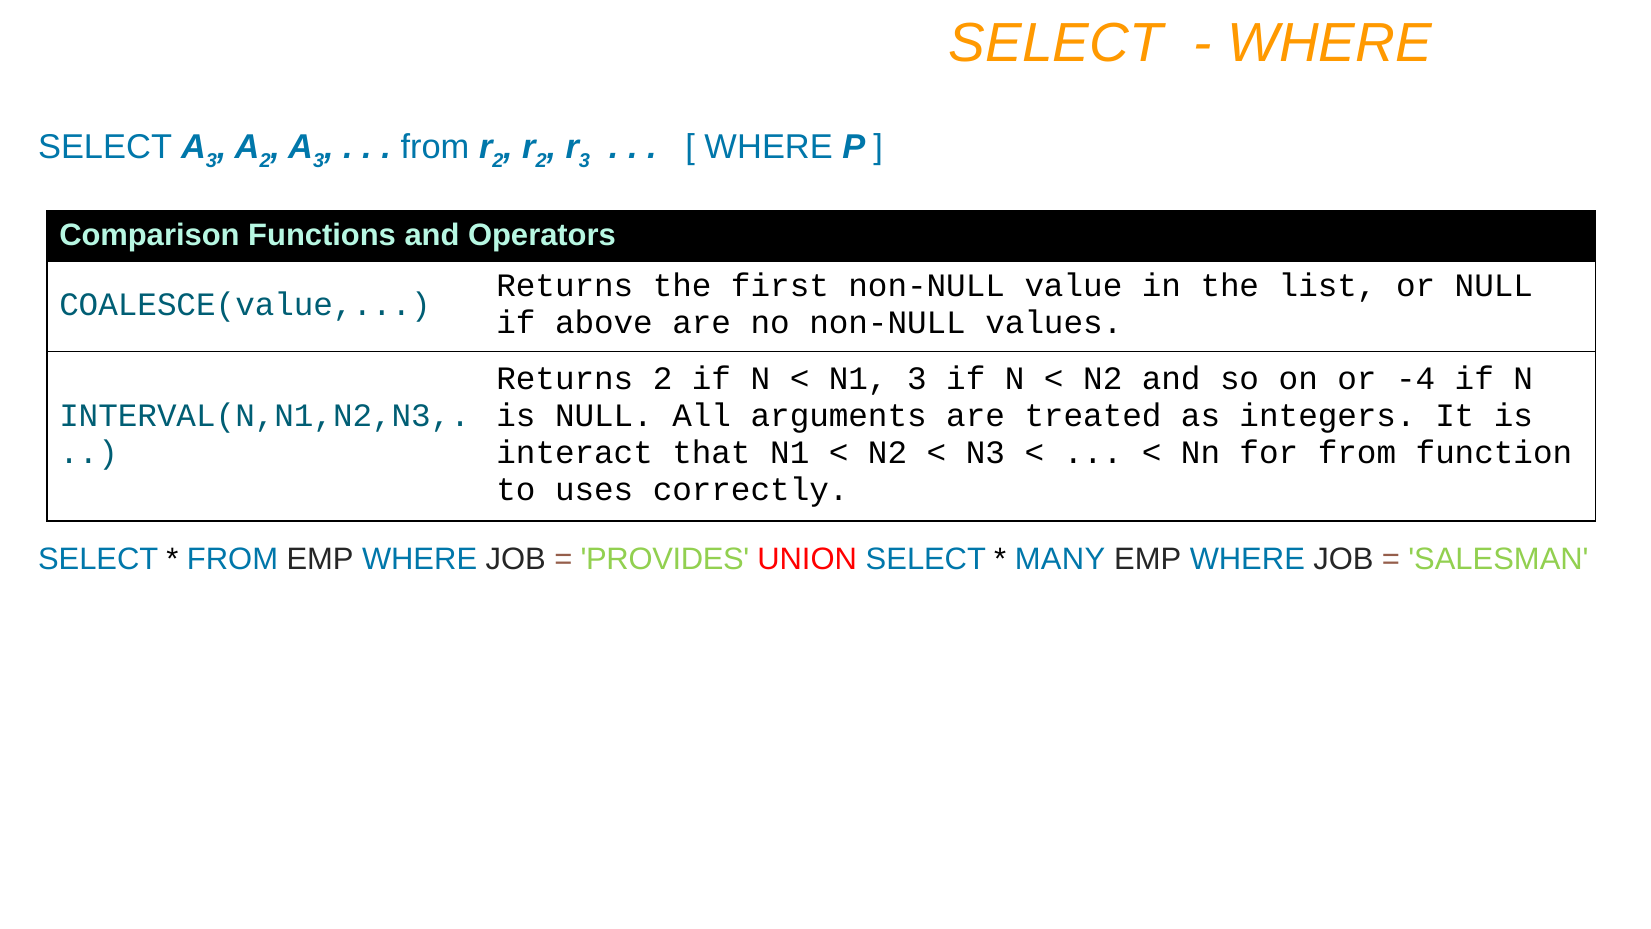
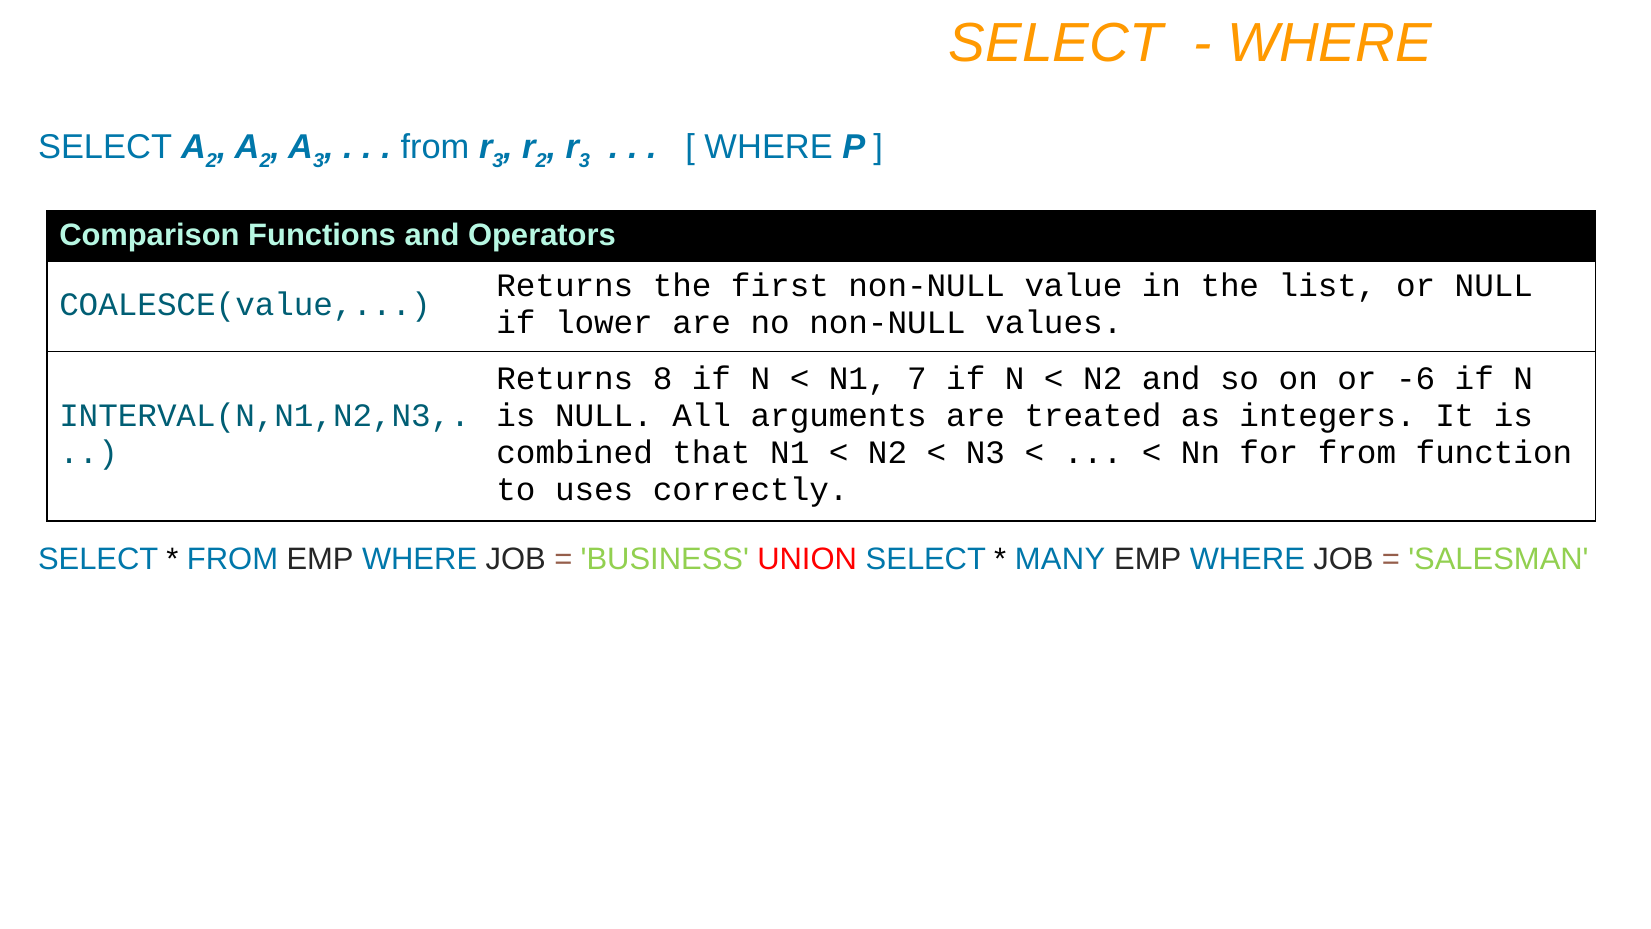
3: 3 -> 2 (211, 161)
2: 2 -> 3 (498, 161)
above: above -> lower (604, 323)
Returns 2: 2 -> 8 (663, 379)
N1 3: 3 -> 7 (917, 379)
-4: -4 -> -6 (1416, 379)
interact: interact -> combined (575, 453)
PROVIDES: PROVIDES -> BUSINESS (665, 559)
